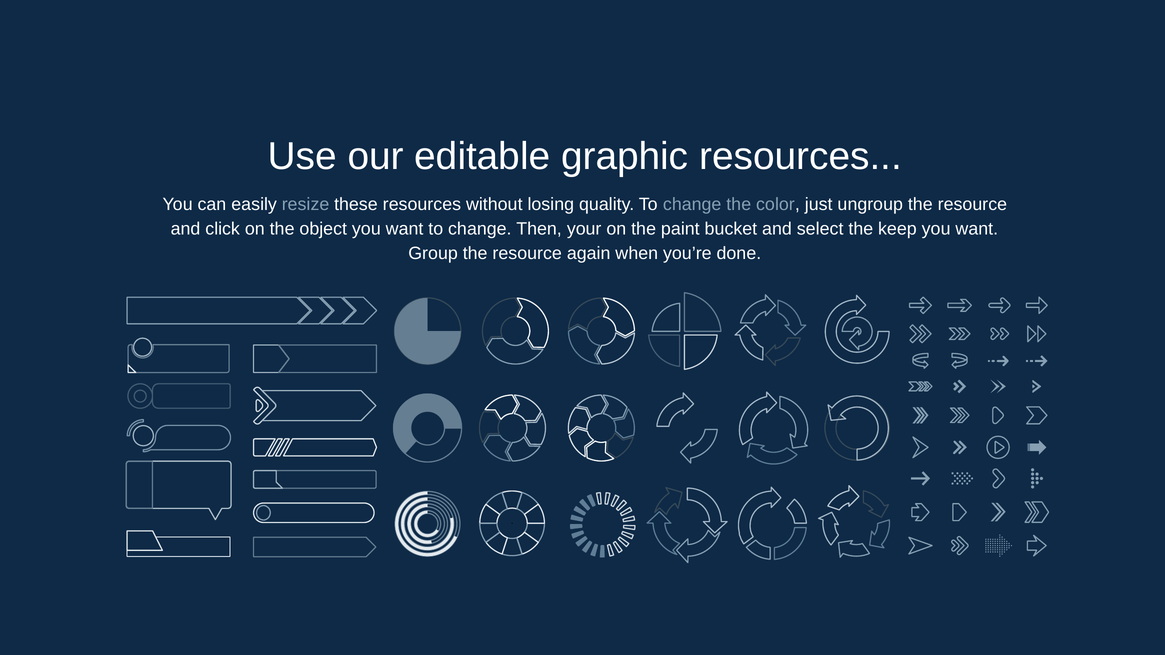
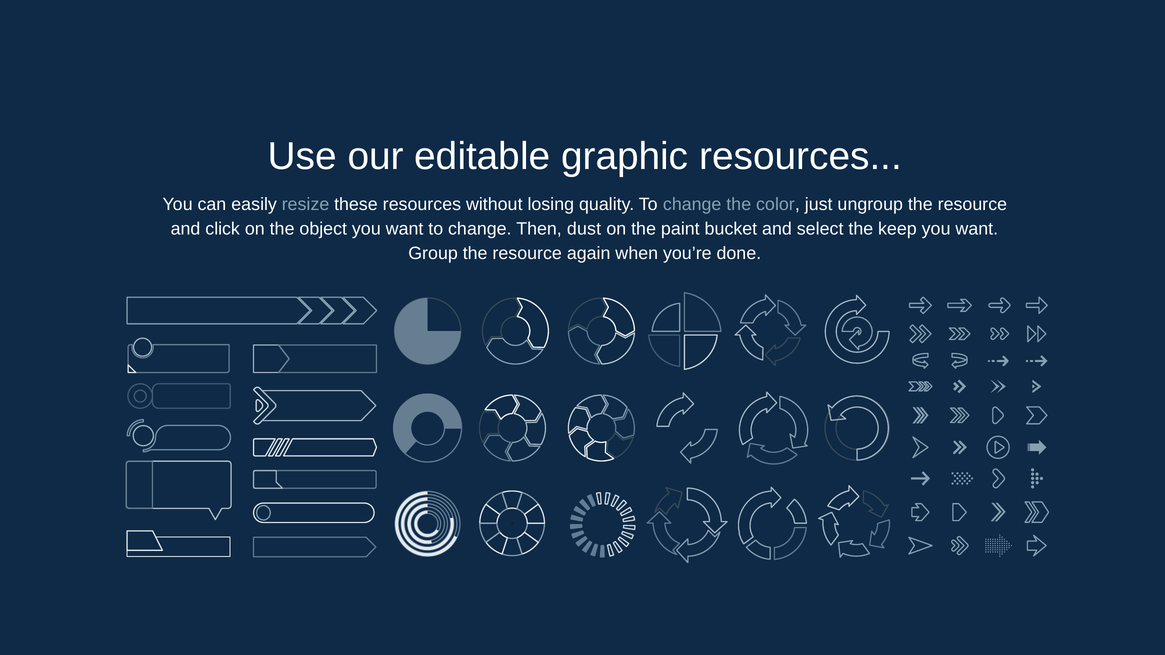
your: your -> dust (584, 229)
